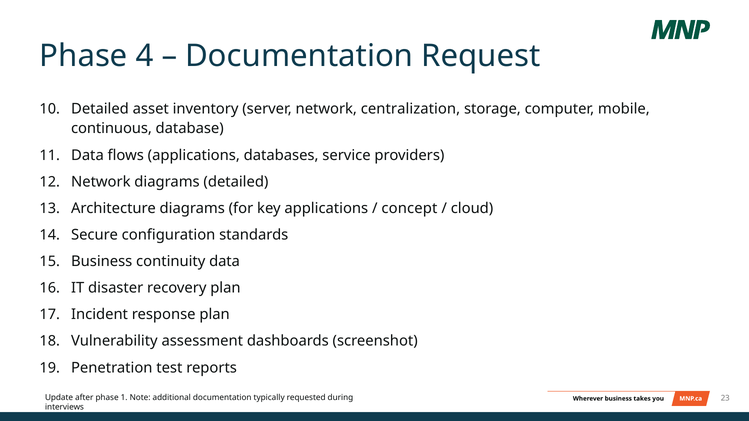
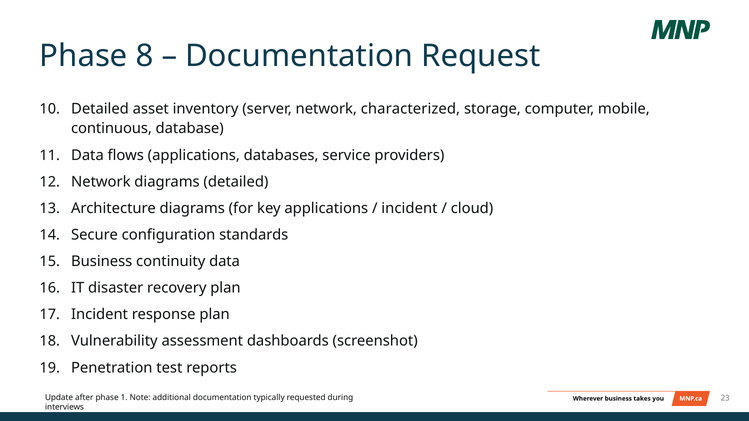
4: 4 -> 8 (145, 56)
centralization: centralization -> characterized (410, 109)
concept: concept -> incident (409, 208)
